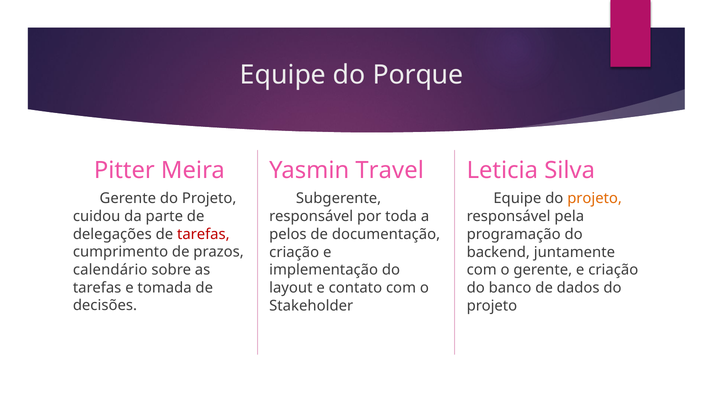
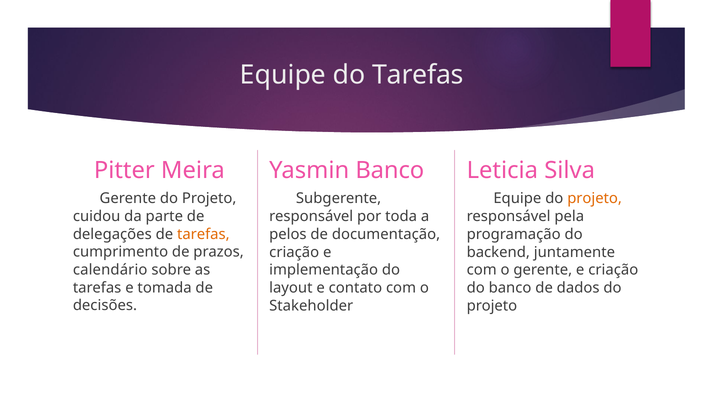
do Porque: Porque -> Tarefas (418, 75)
Yasmin Travel: Travel -> Banco (390, 171)
tarefas colour: red -> orange (203, 234)
